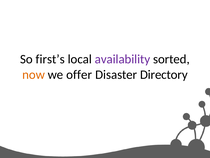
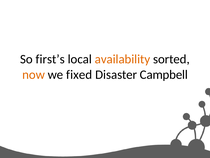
availability colour: purple -> orange (122, 59)
offer: offer -> fixed (79, 74)
Directory: Directory -> Campbell (164, 74)
